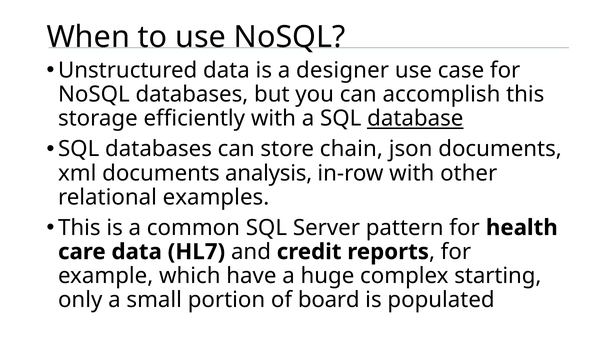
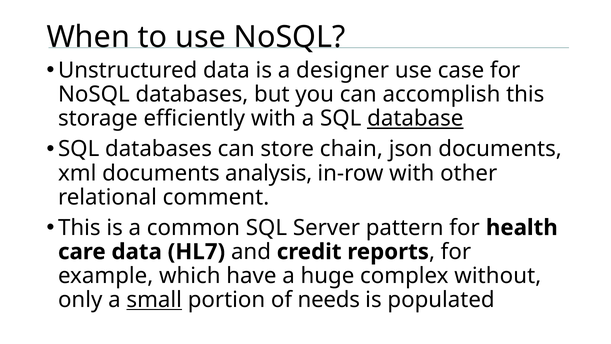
examples: examples -> comment (216, 197)
starting: starting -> without (498, 276)
small underline: none -> present (154, 300)
board: board -> needs (329, 300)
